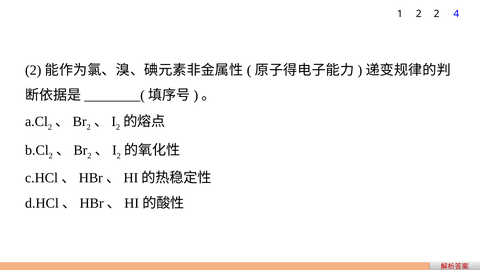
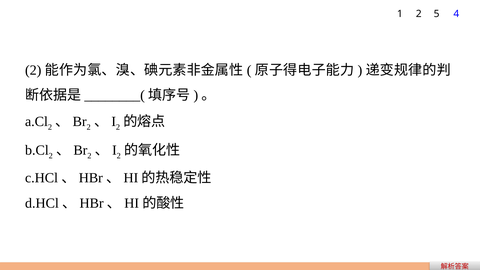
2 2: 2 -> 5 (437, 14)
